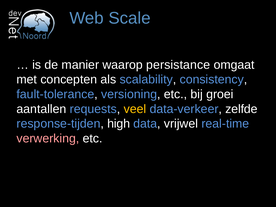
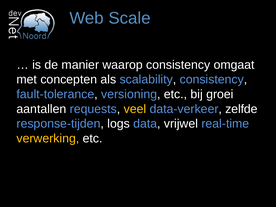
waarop persistance: persistance -> consistency (178, 65)
high: high -> logs (119, 124)
verwerking colour: pink -> yellow (48, 138)
